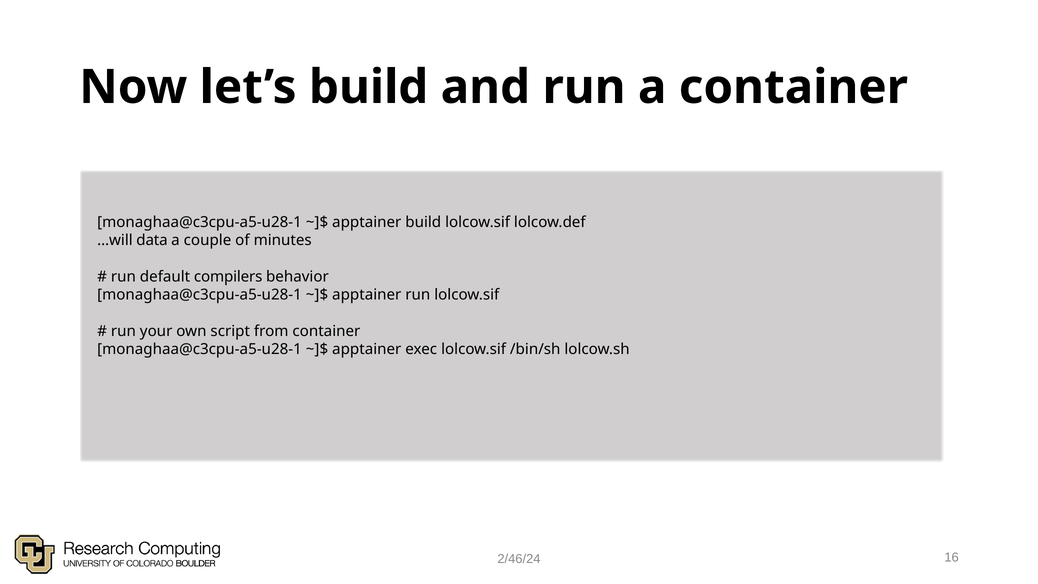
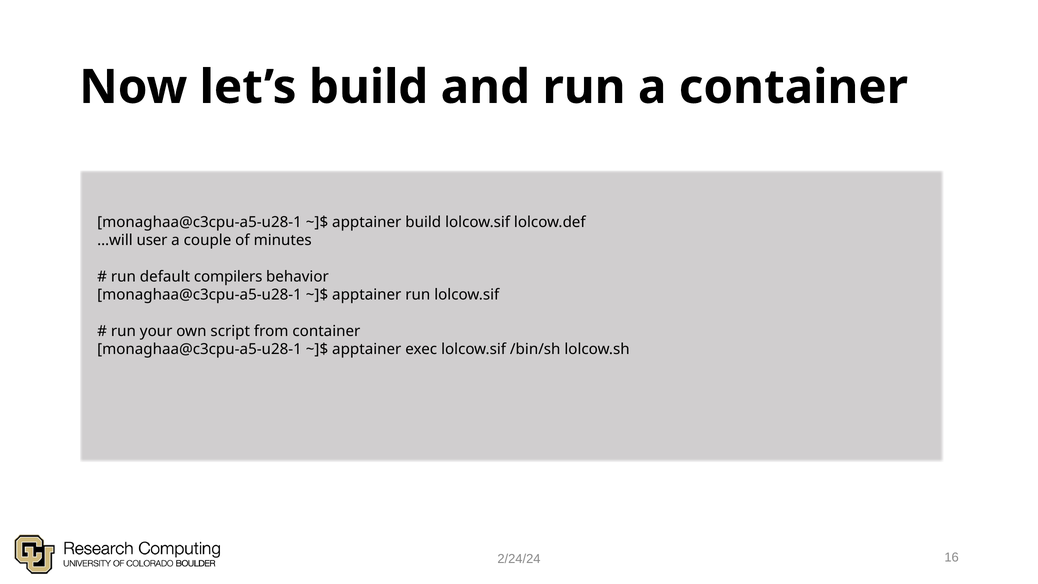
data: data -> user (152, 240)
2/46/24: 2/46/24 -> 2/24/24 (519, 559)
